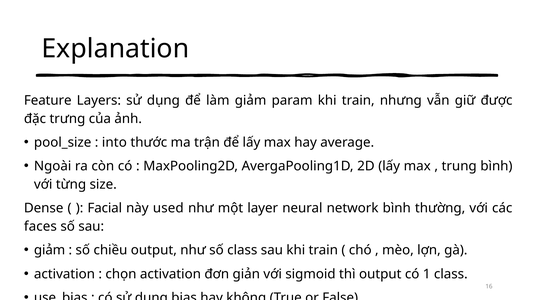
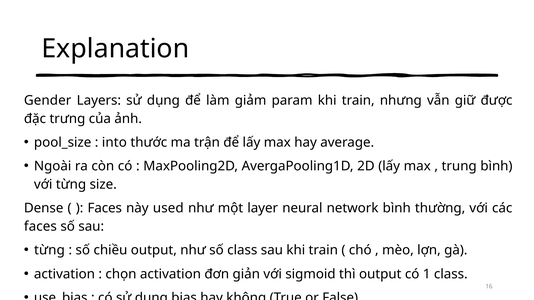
Feature: Feature -> Gender (48, 100)
Facial: Facial -> Faces (105, 208)
giảm: giảm -> từng (49, 251)
